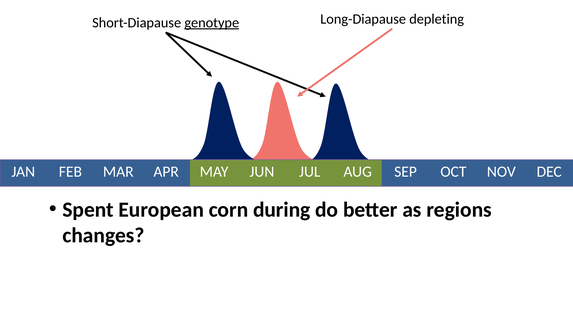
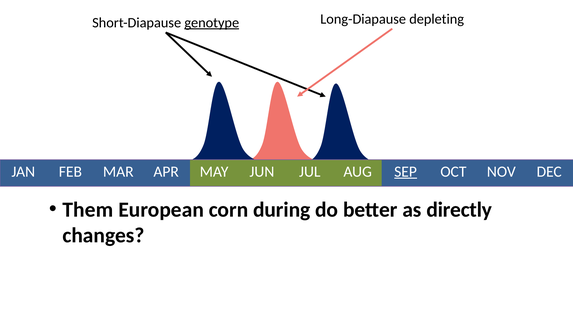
SEP underline: none -> present (406, 171)
Spent: Spent -> Them (88, 209)
regions: regions -> directly (459, 209)
